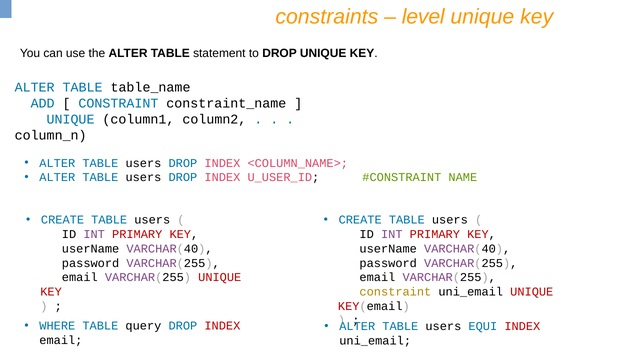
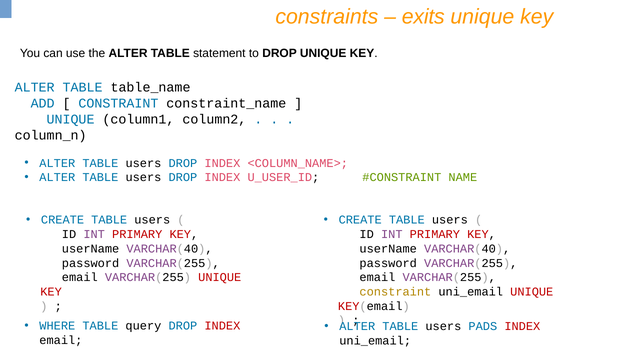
level: level -> exits (423, 17)
EQUI: EQUI -> PADS (483, 326)
